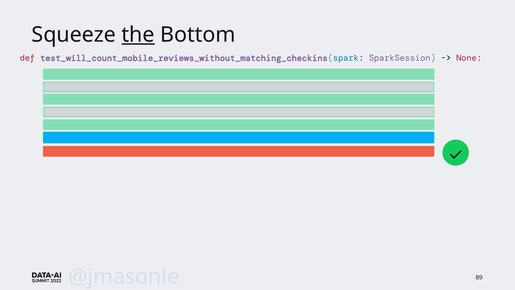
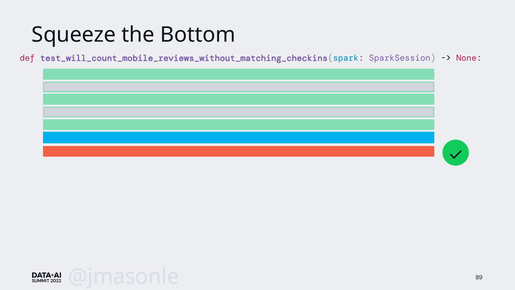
the underline: present -> none (138, 35)
